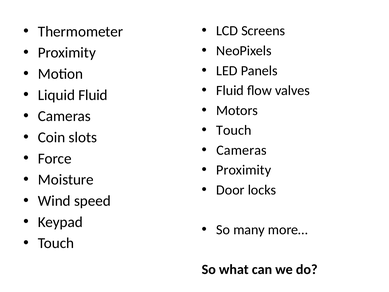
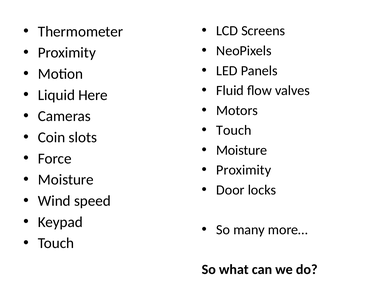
Liquid Fluid: Fluid -> Here (93, 95)
Cameras: Cameras -> Moisture (242, 150)
